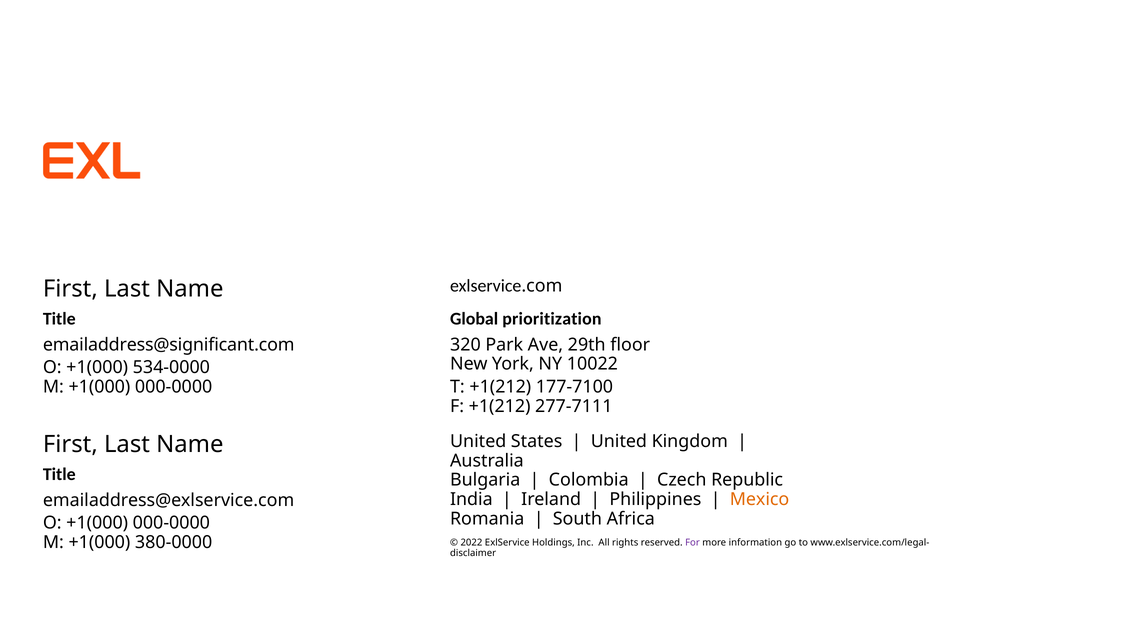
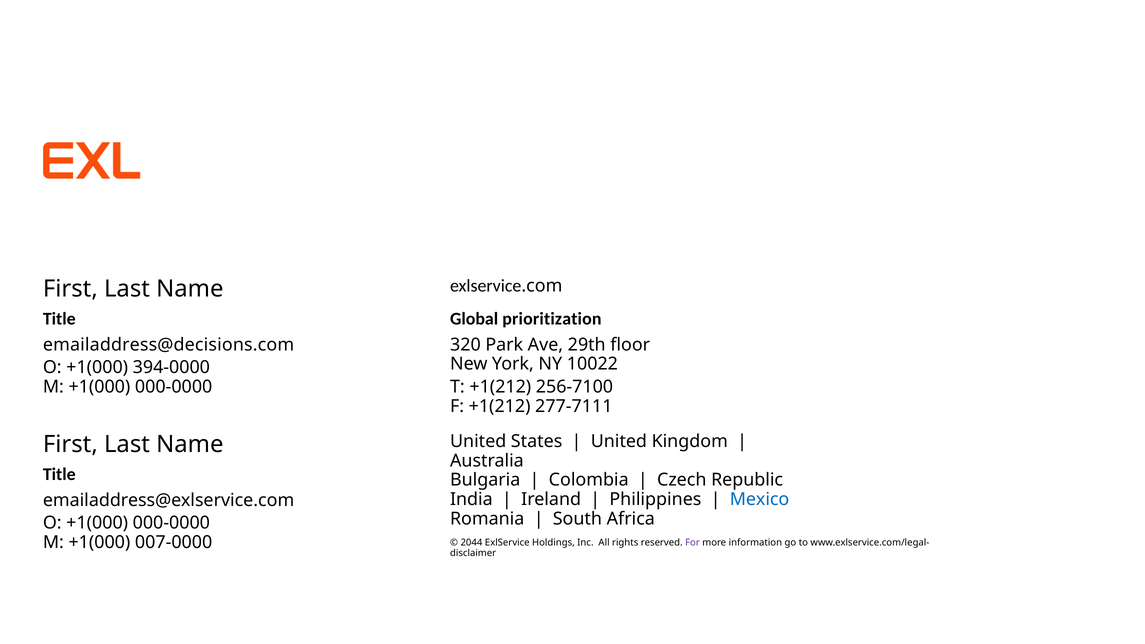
emailaddress@significant.com: emailaddress@significant.com -> emailaddress@decisions.com (169, 345)
534-0000: 534-0000 -> 394-0000 (171, 368)
177-7100: 177-7100 -> 256-7100 (574, 387)
Mexico colour: orange -> blue (760, 499)
380-0000: 380-0000 -> 007-0000 (174, 542)
2022: 2022 -> 2044 (471, 543)
